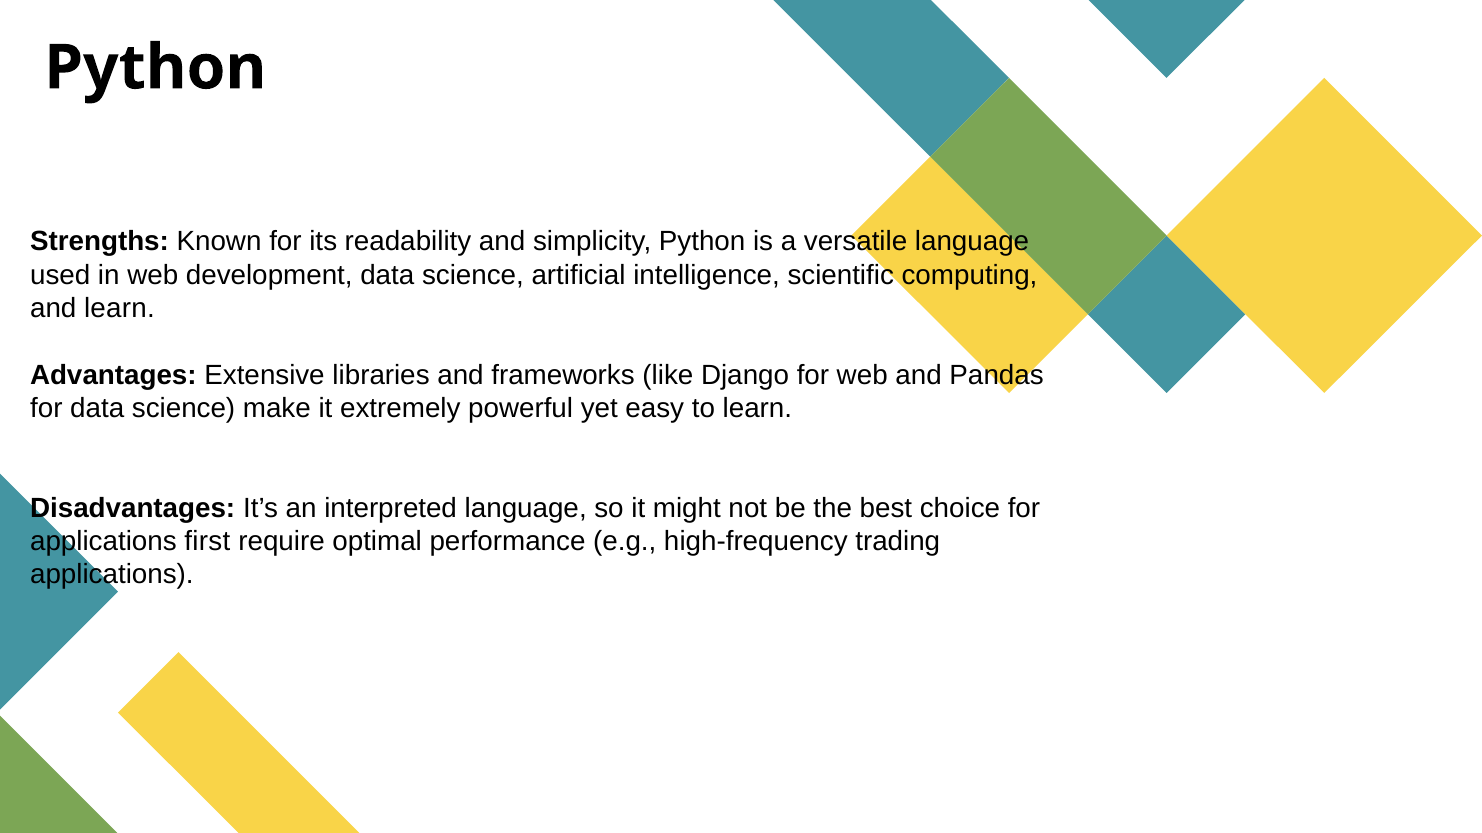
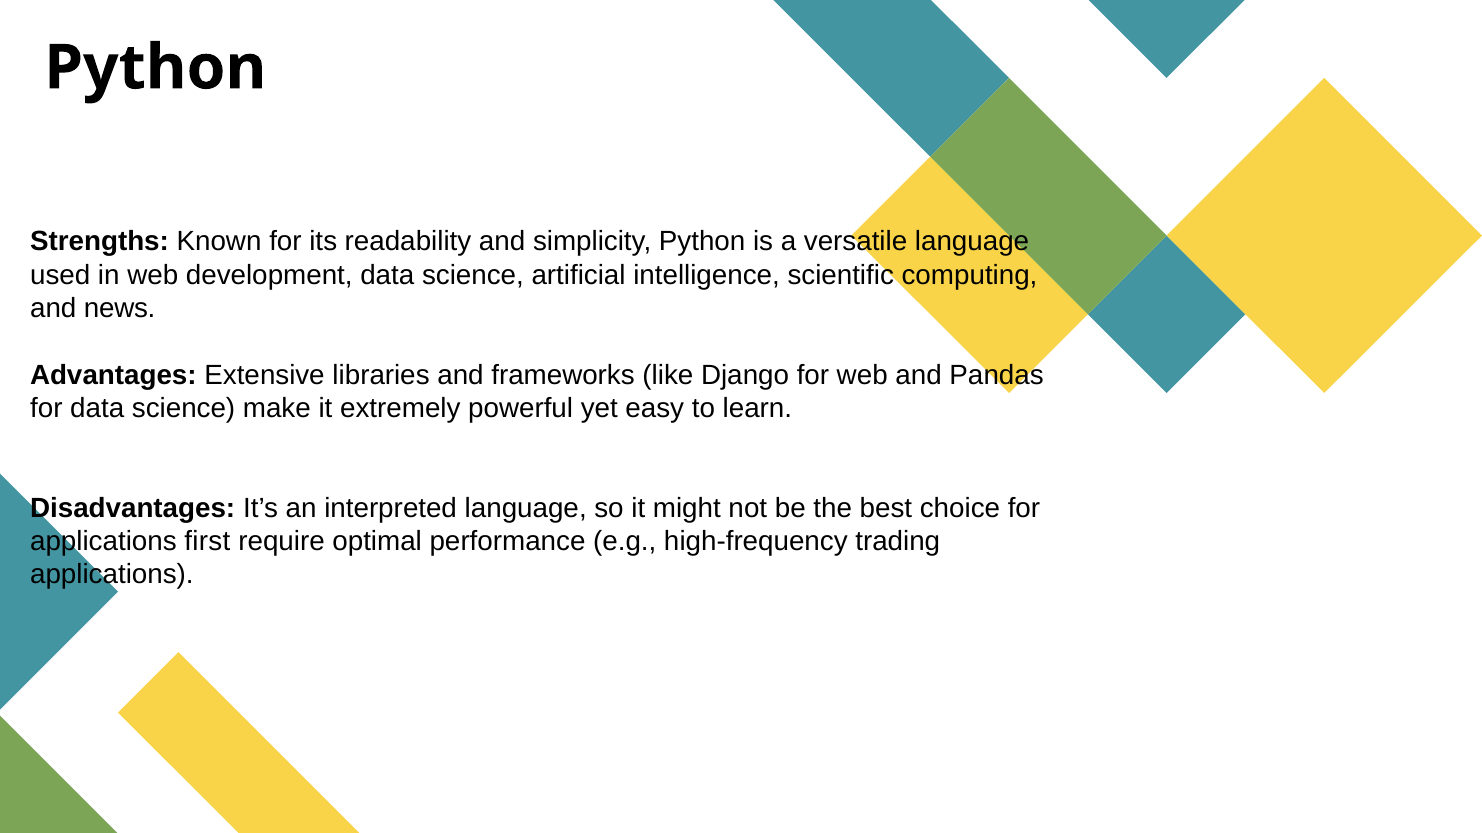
and learn: learn -> news (120, 308)
